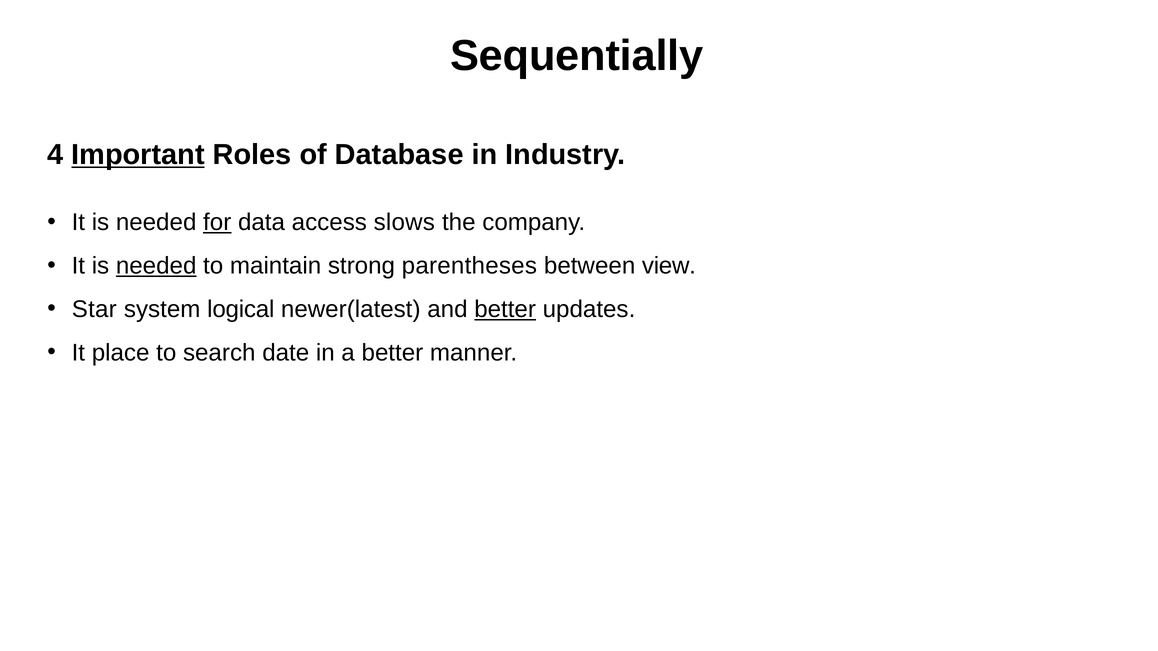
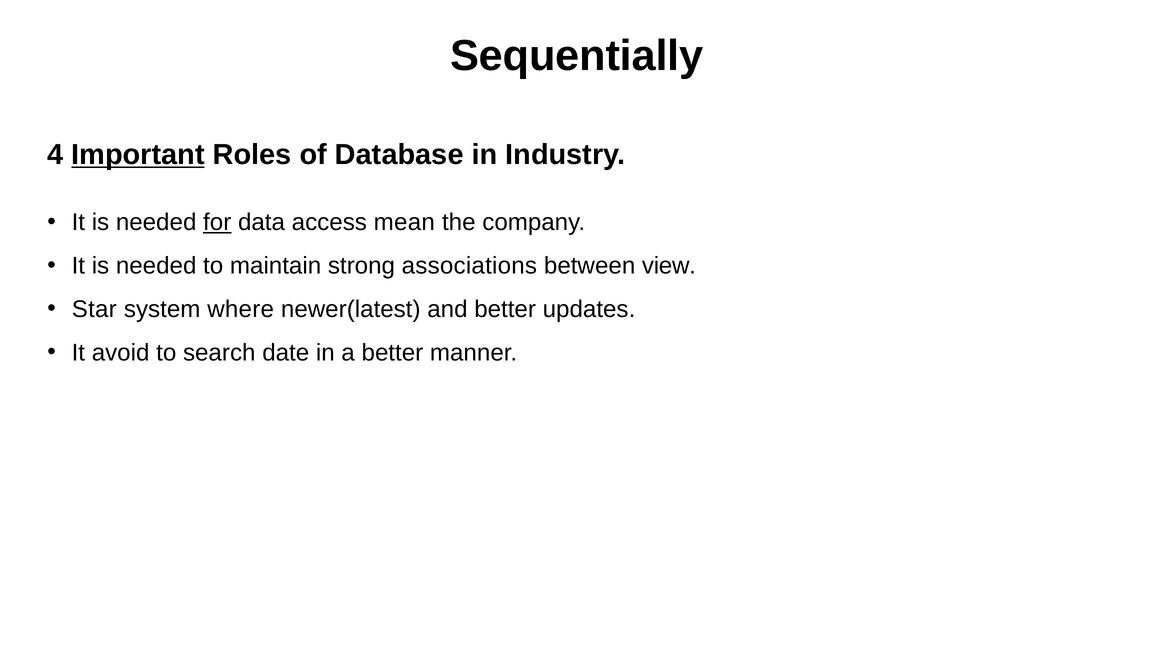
slows: slows -> mean (404, 223)
needed underline: present -> none (156, 266)
parentheses: parentheses -> associations (469, 266)
logical: logical -> where (241, 310)
better underline: present -> none (505, 310)
place: place -> avoid (121, 353)
